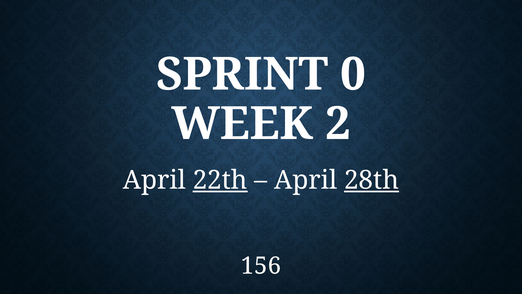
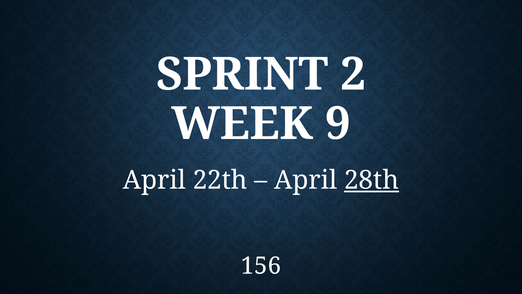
0: 0 -> 2 (353, 74)
2: 2 -> 9 (338, 124)
22th underline: present -> none (220, 180)
